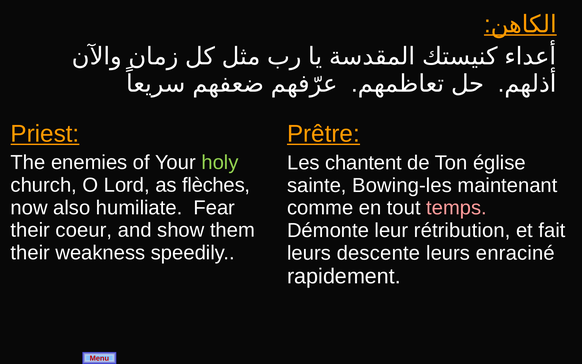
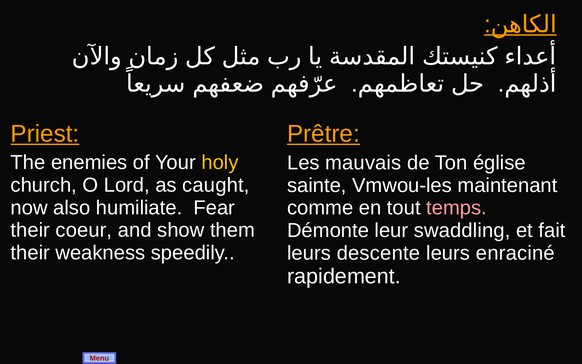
holy colour: light green -> yellow (220, 162)
chantent: chantent -> mauvais (363, 163)
flèches: flèches -> caught (216, 185)
Bowing-les: Bowing-les -> Vmwou-les (402, 185)
rétribution: rétribution -> swaddling (462, 230)
